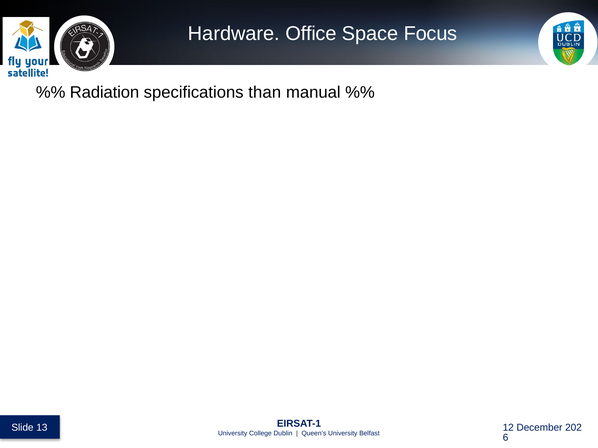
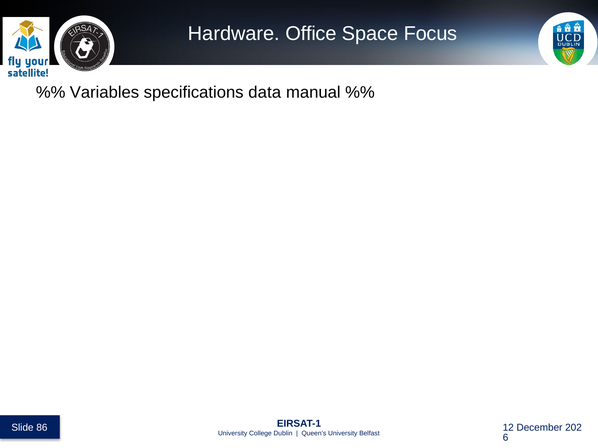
Radiation: Radiation -> Variables (104, 92)
than: than -> data (265, 92)
13: 13 -> 86 (42, 428)
